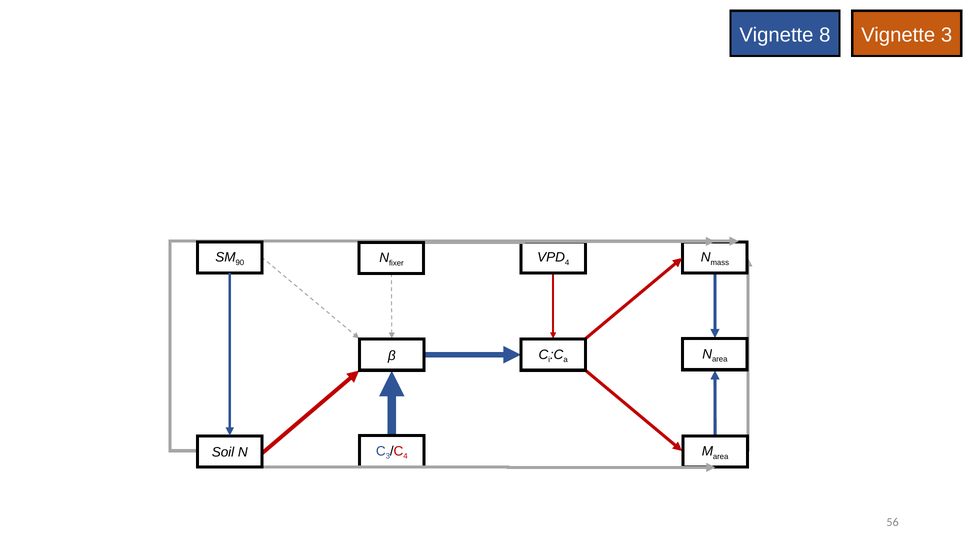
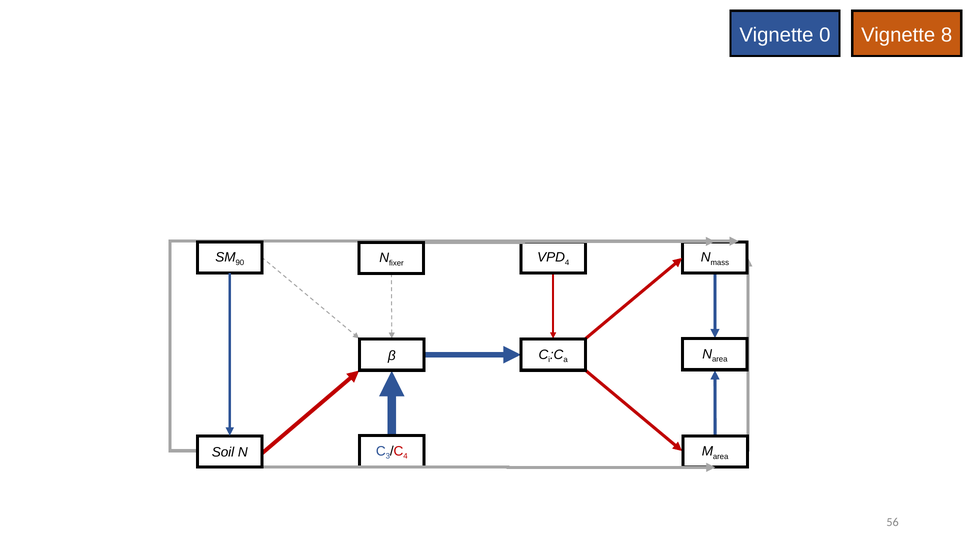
8: 8 -> 0 (825, 35)
Vignette 3: 3 -> 8 (947, 35)
